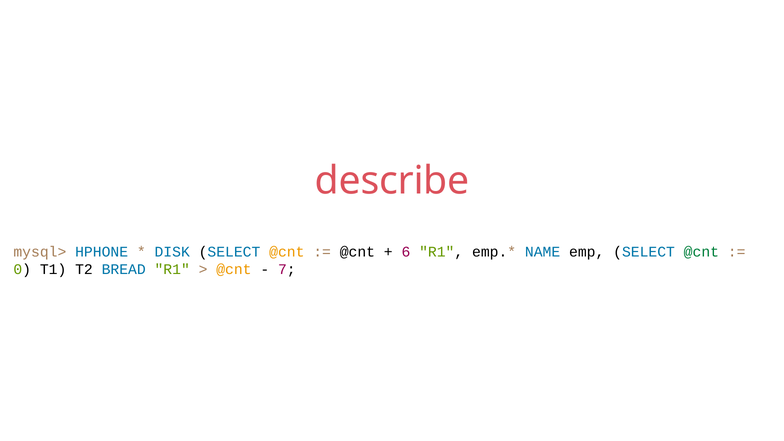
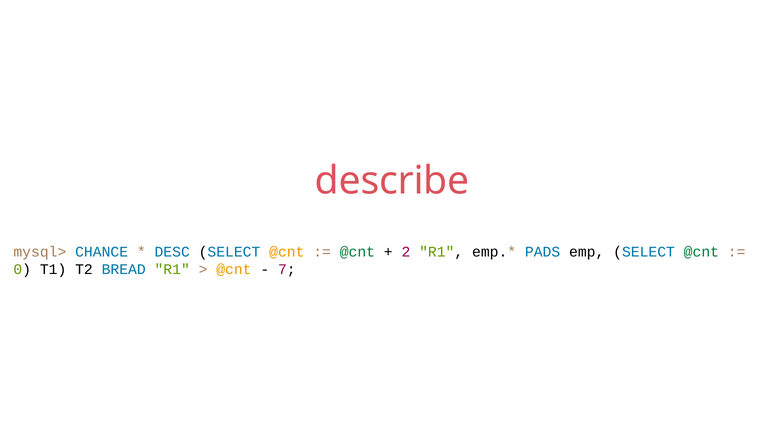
HPHONE: HPHONE -> CHANCE (102, 252)
DISK: DISK -> DESC (172, 252)
@cnt colour: black -> green (357, 252)
6: 6 -> 2 (406, 252)
NAME: NAME -> PADS (543, 252)
